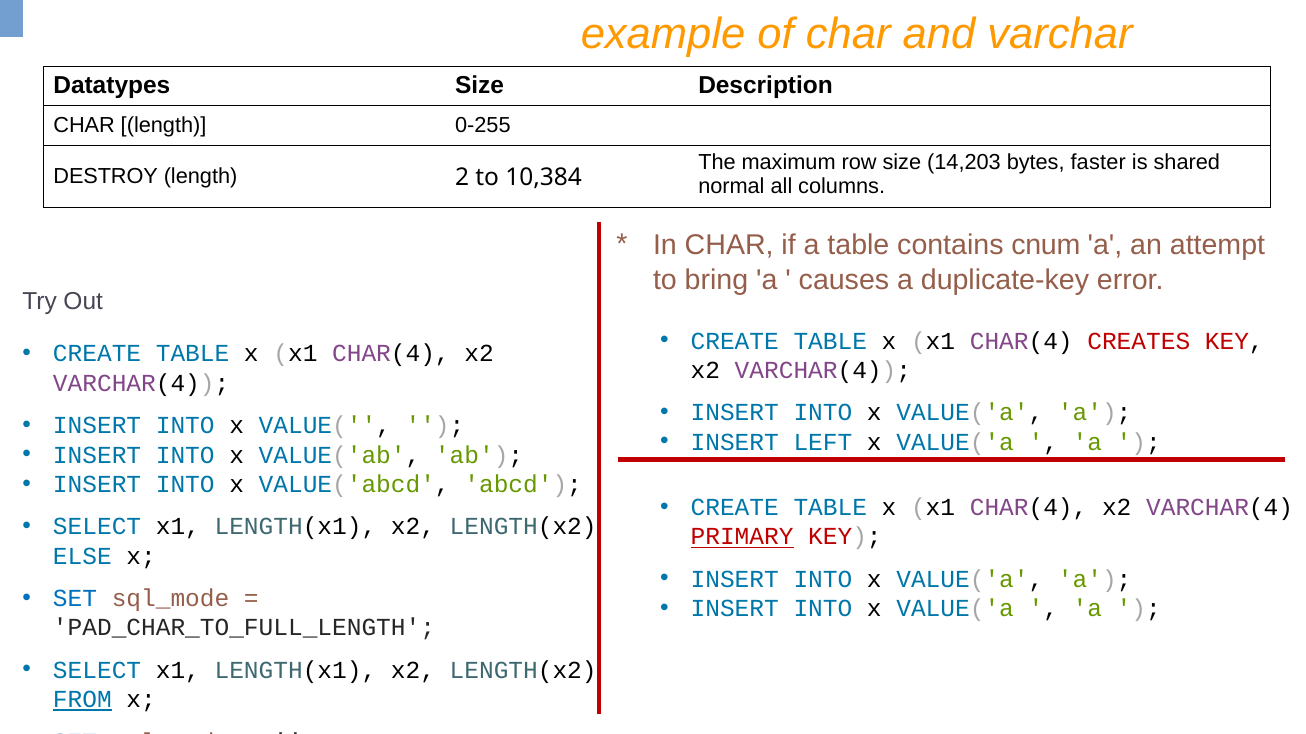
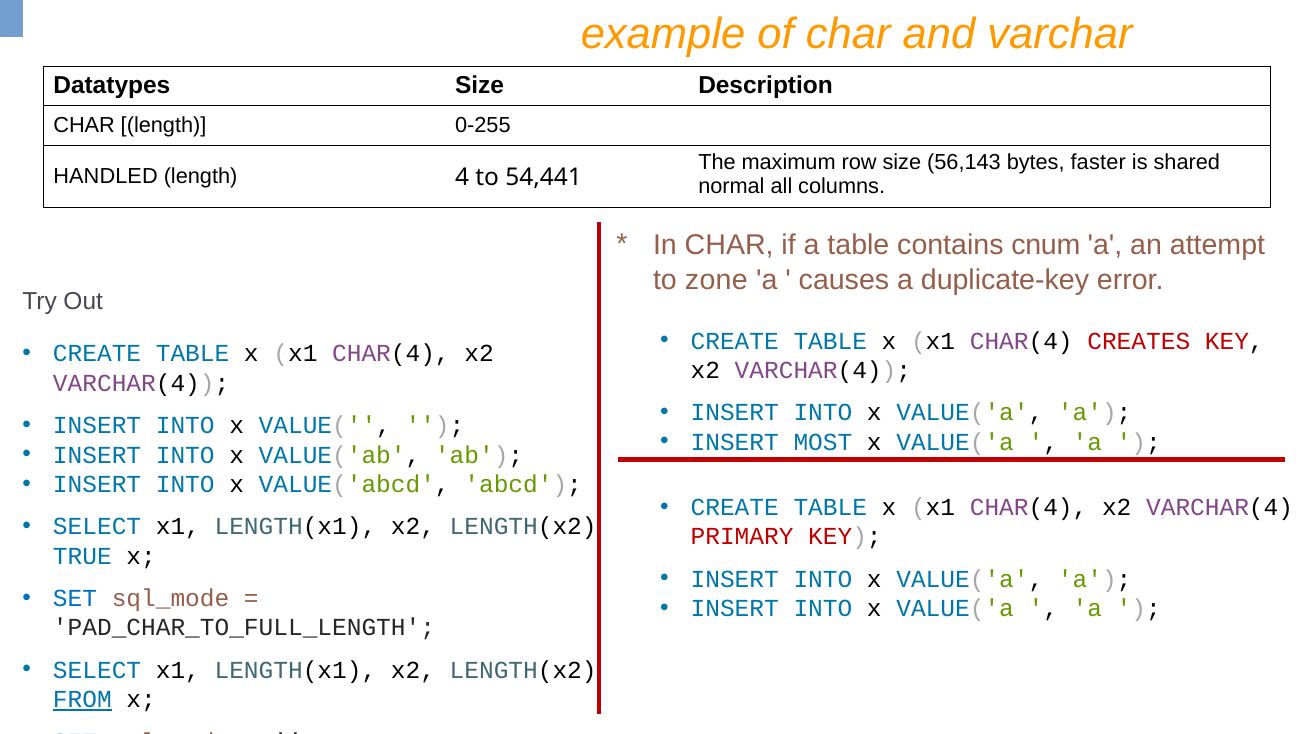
14,203: 14,203 -> 56,143 (964, 163)
DESTROY: DESTROY -> HANDLED (106, 177)
2: 2 -> 4 (462, 178)
10,384: 10,384 -> 54,441 (544, 178)
bring: bring -> zone (716, 280)
LEFT: LEFT -> MOST (823, 443)
PRIMARY underline: present -> none (742, 537)
ELSE: ELSE -> TRUE (82, 557)
